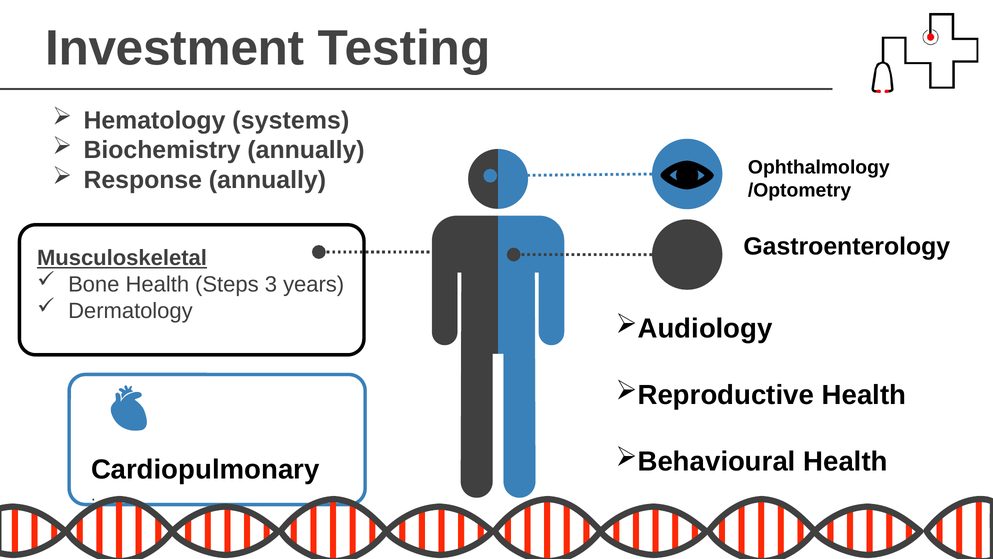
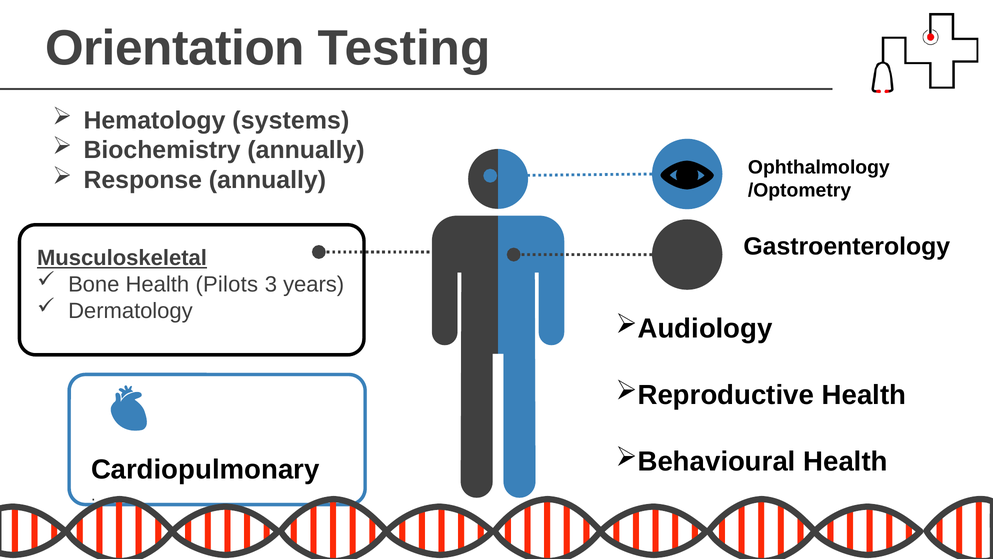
Investment: Investment -> Orientation (175, 48)
Steps: Steps -> Pilots (227, 284)
